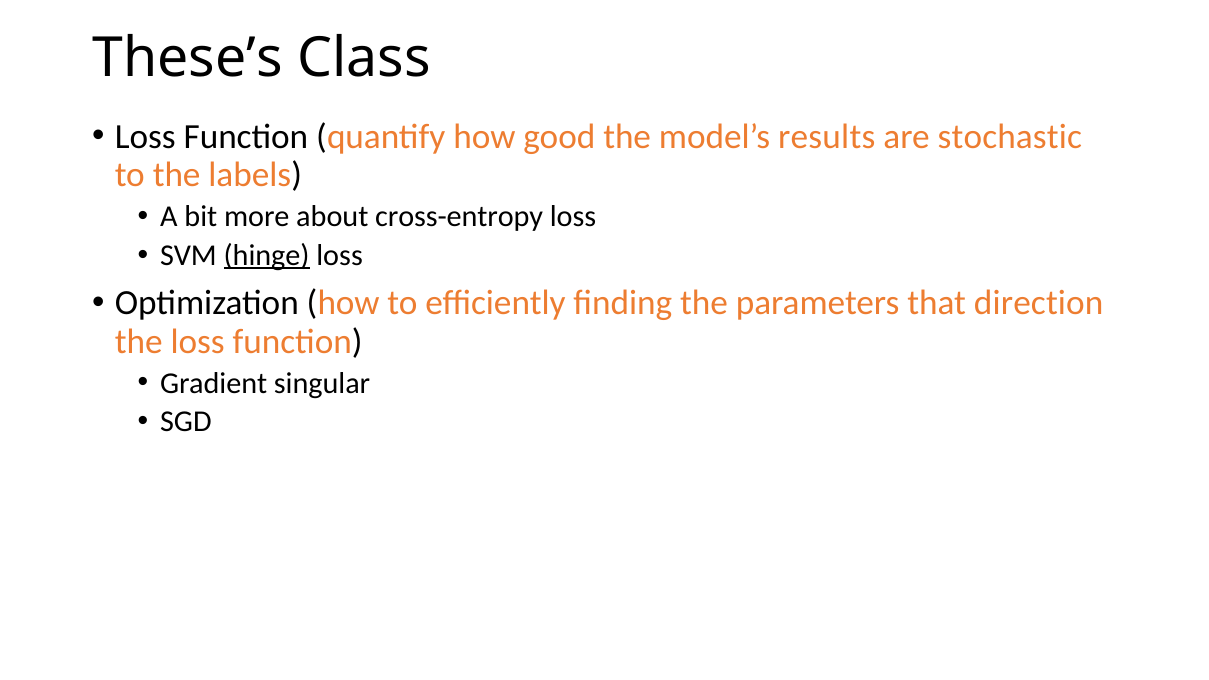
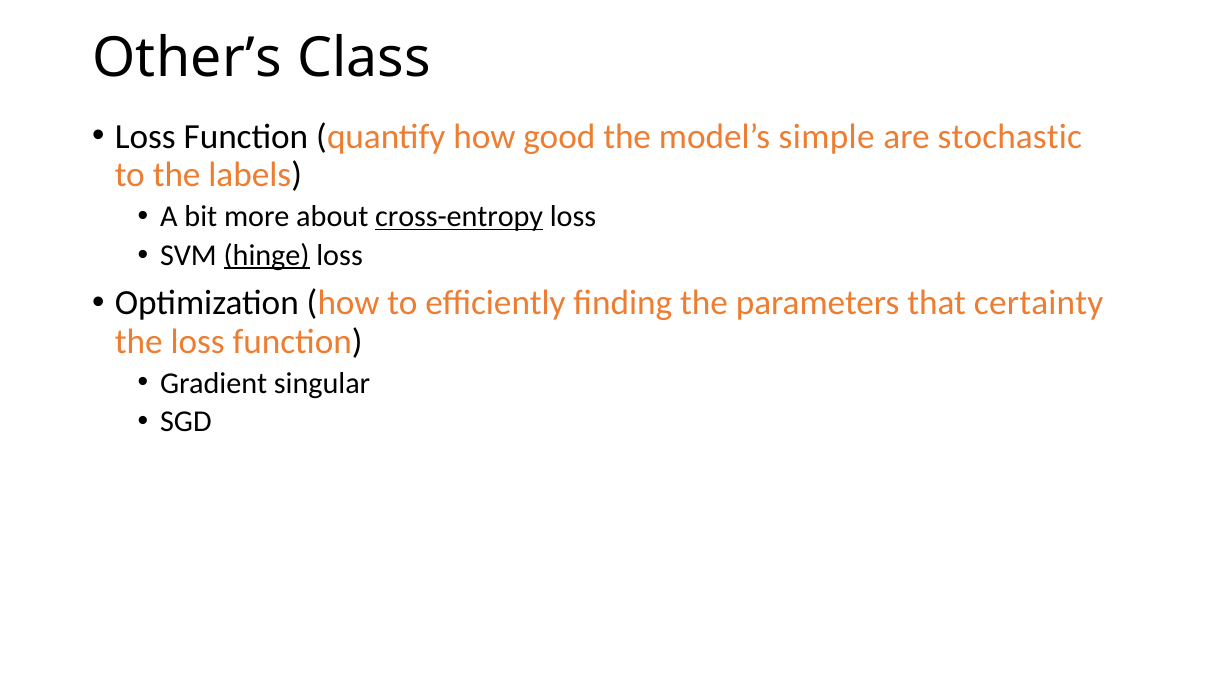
These’s: These’s -> Other’s (187, 59)
results: results -> simple (827, 137)
cross-entropy underline: none -> present (459, 216)
direction: direction -> certainty (1039, 303)
